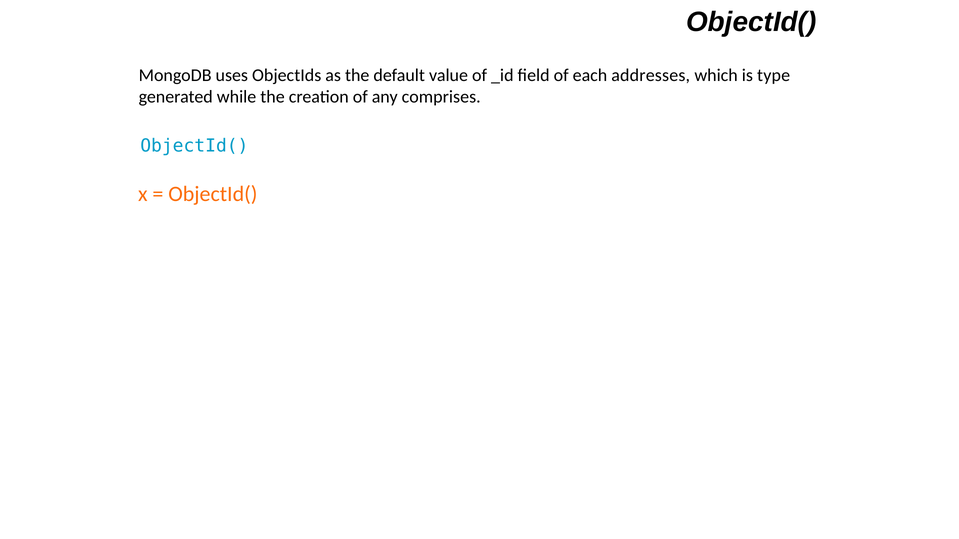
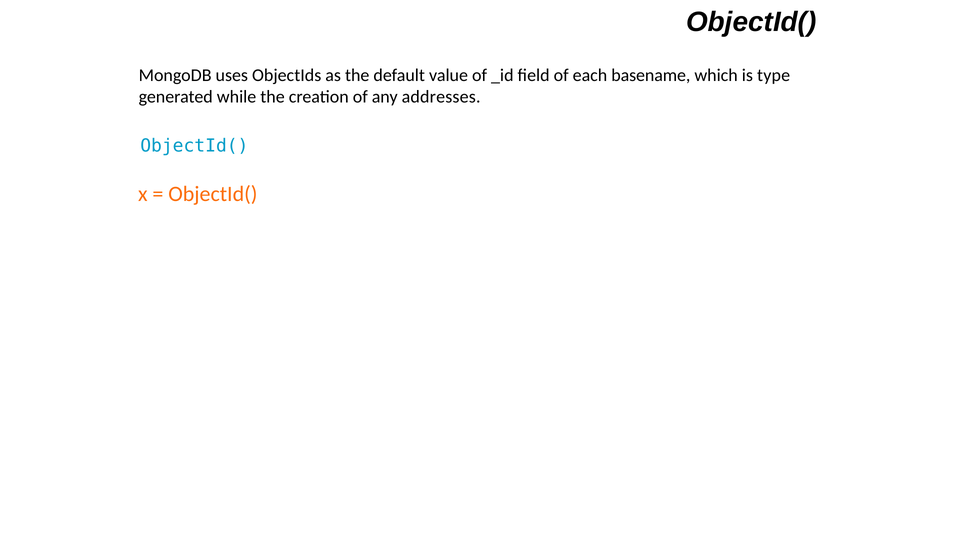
addresses: addresses -> basename (651, 76)
comprises: comprises -> addresses (441, 97)
